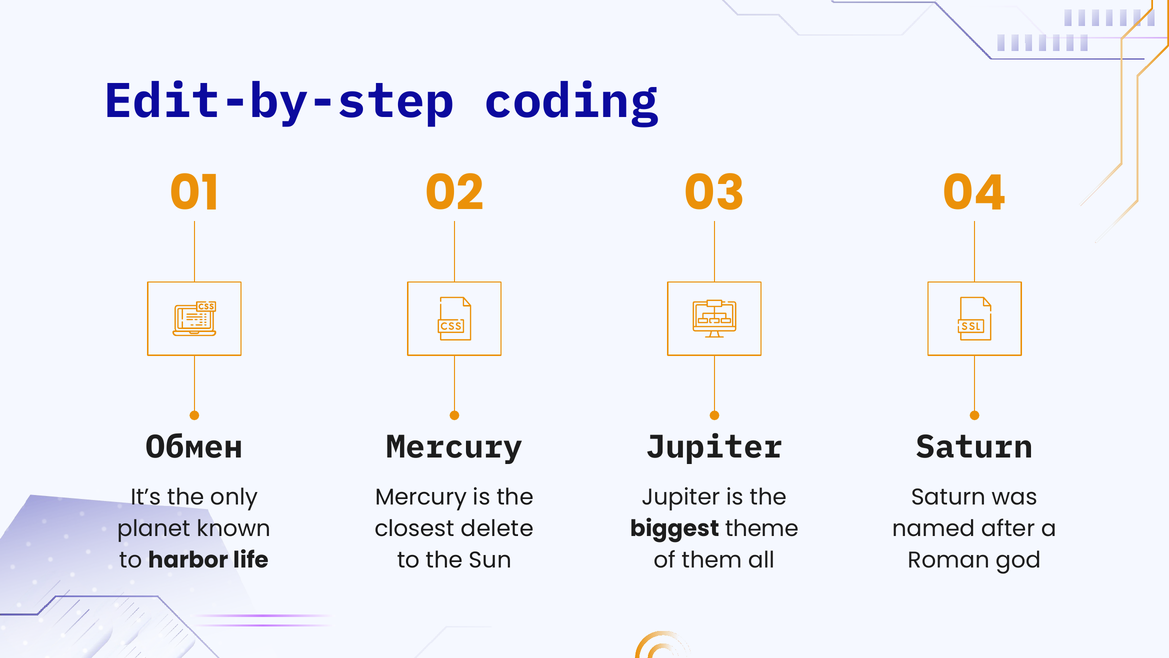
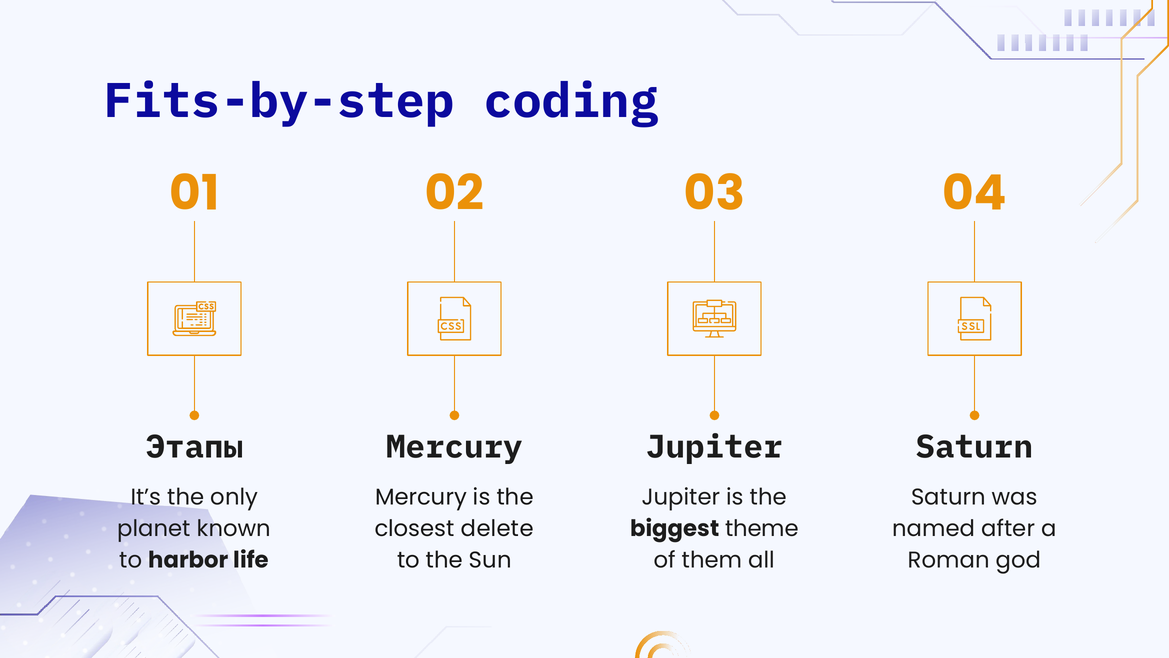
Edit-by-step: Edit-by-step -> Fits-by-step (279, 101)
Обмен: Обмен -> Этапы (194, 447)
